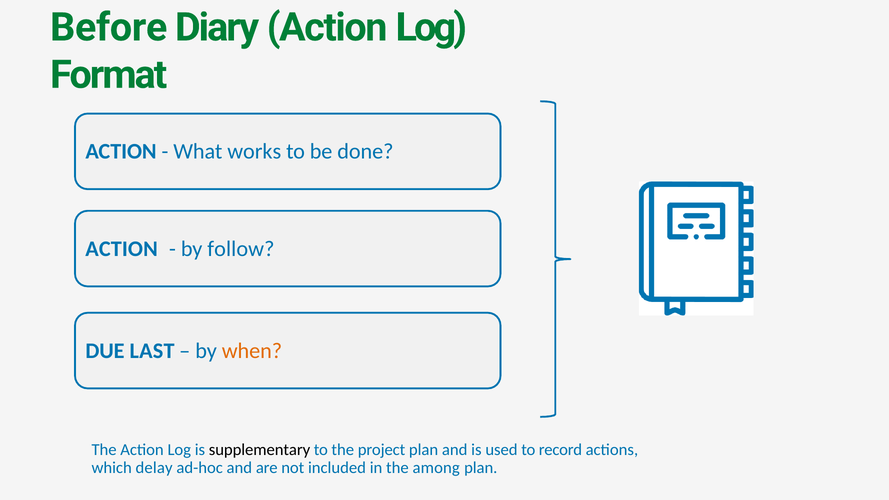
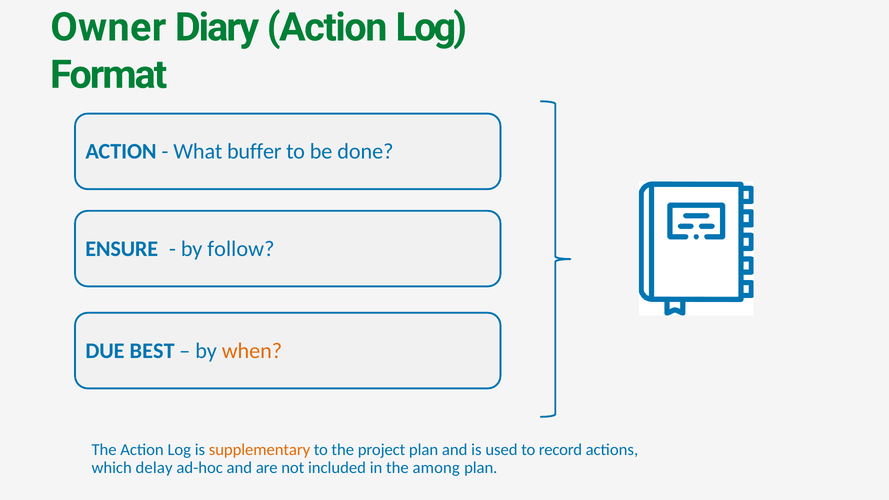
Before: Before -> Owner (108, 27)
works: works -> buffer (254, 152)
ACTION: ACTION -> ENSURE (122, 249)
LAST: LAST -> BEST (152, 351)
supplementary colour: black -> orange (260, 450)
